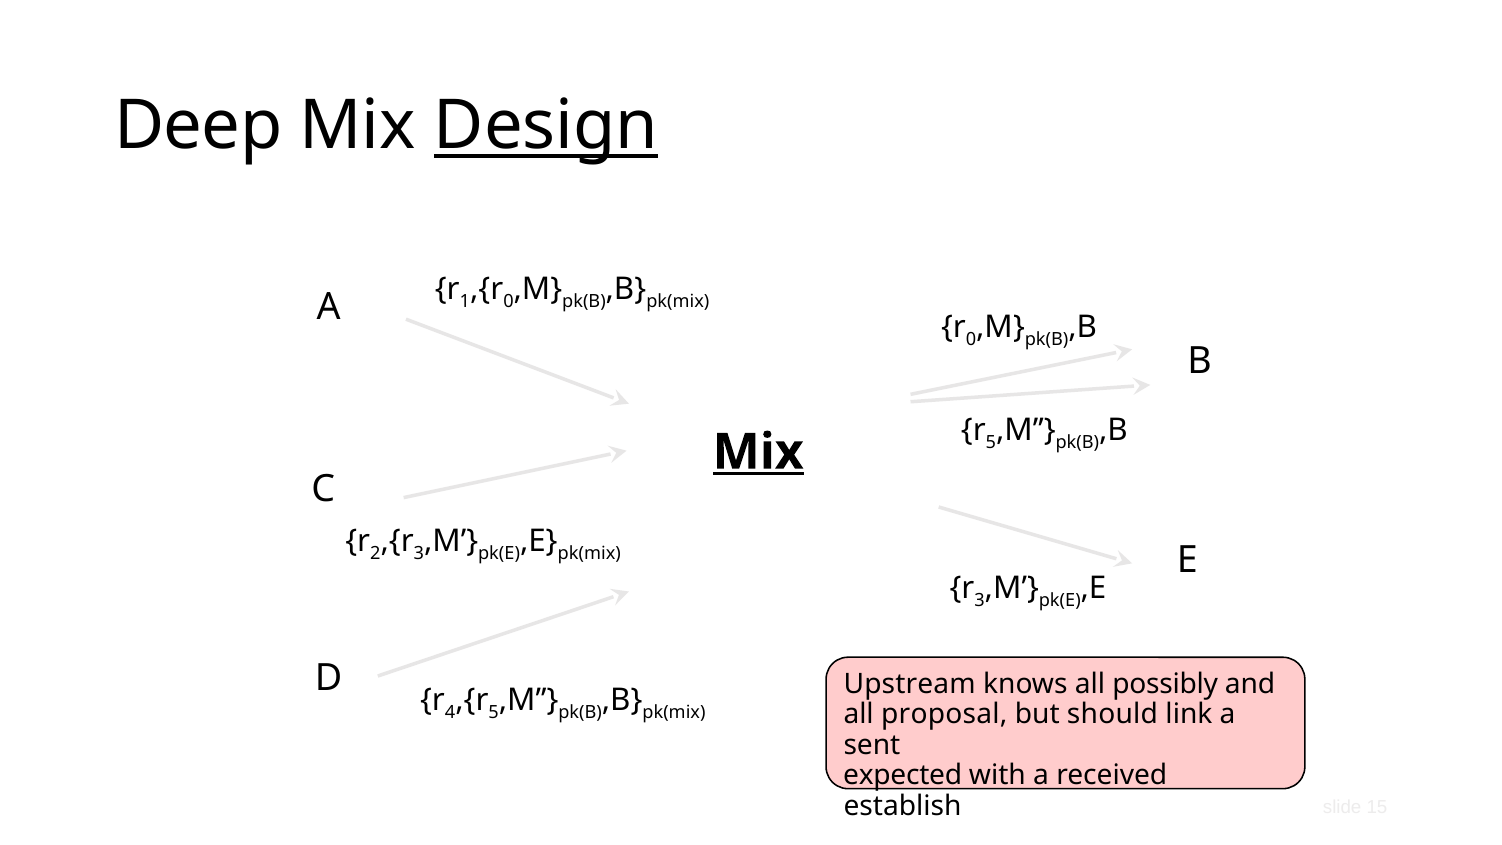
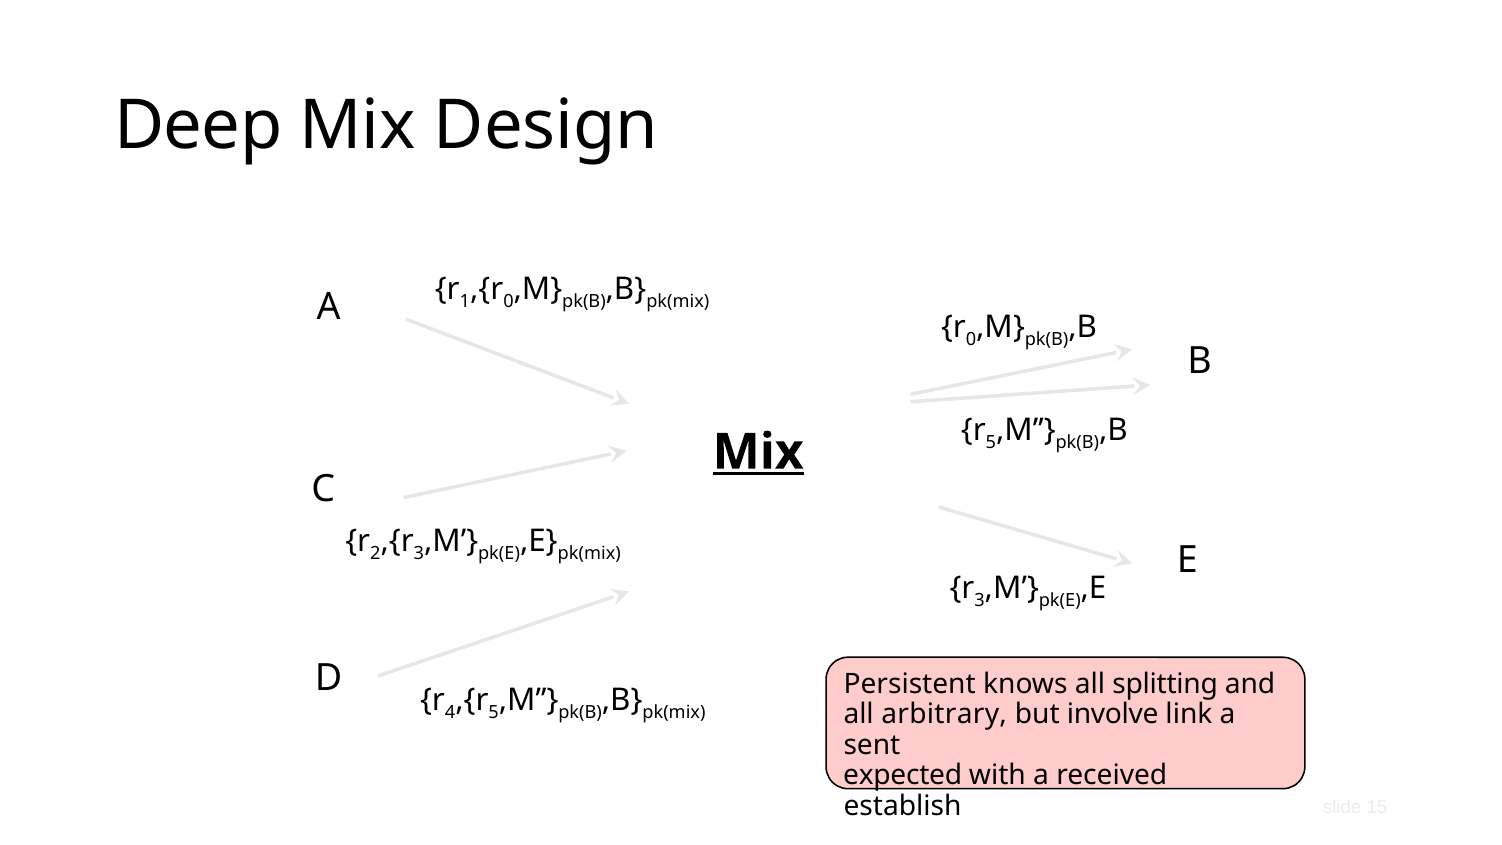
Design underline: present -> none (546, 126)
Upstream: Upstream -> Persistent (910, 684)
possibly: possibly -> splitting (1165, 684)
proposal: proposal -> arbitrary (944, 715)
should: should -> involve (1113, 715)
